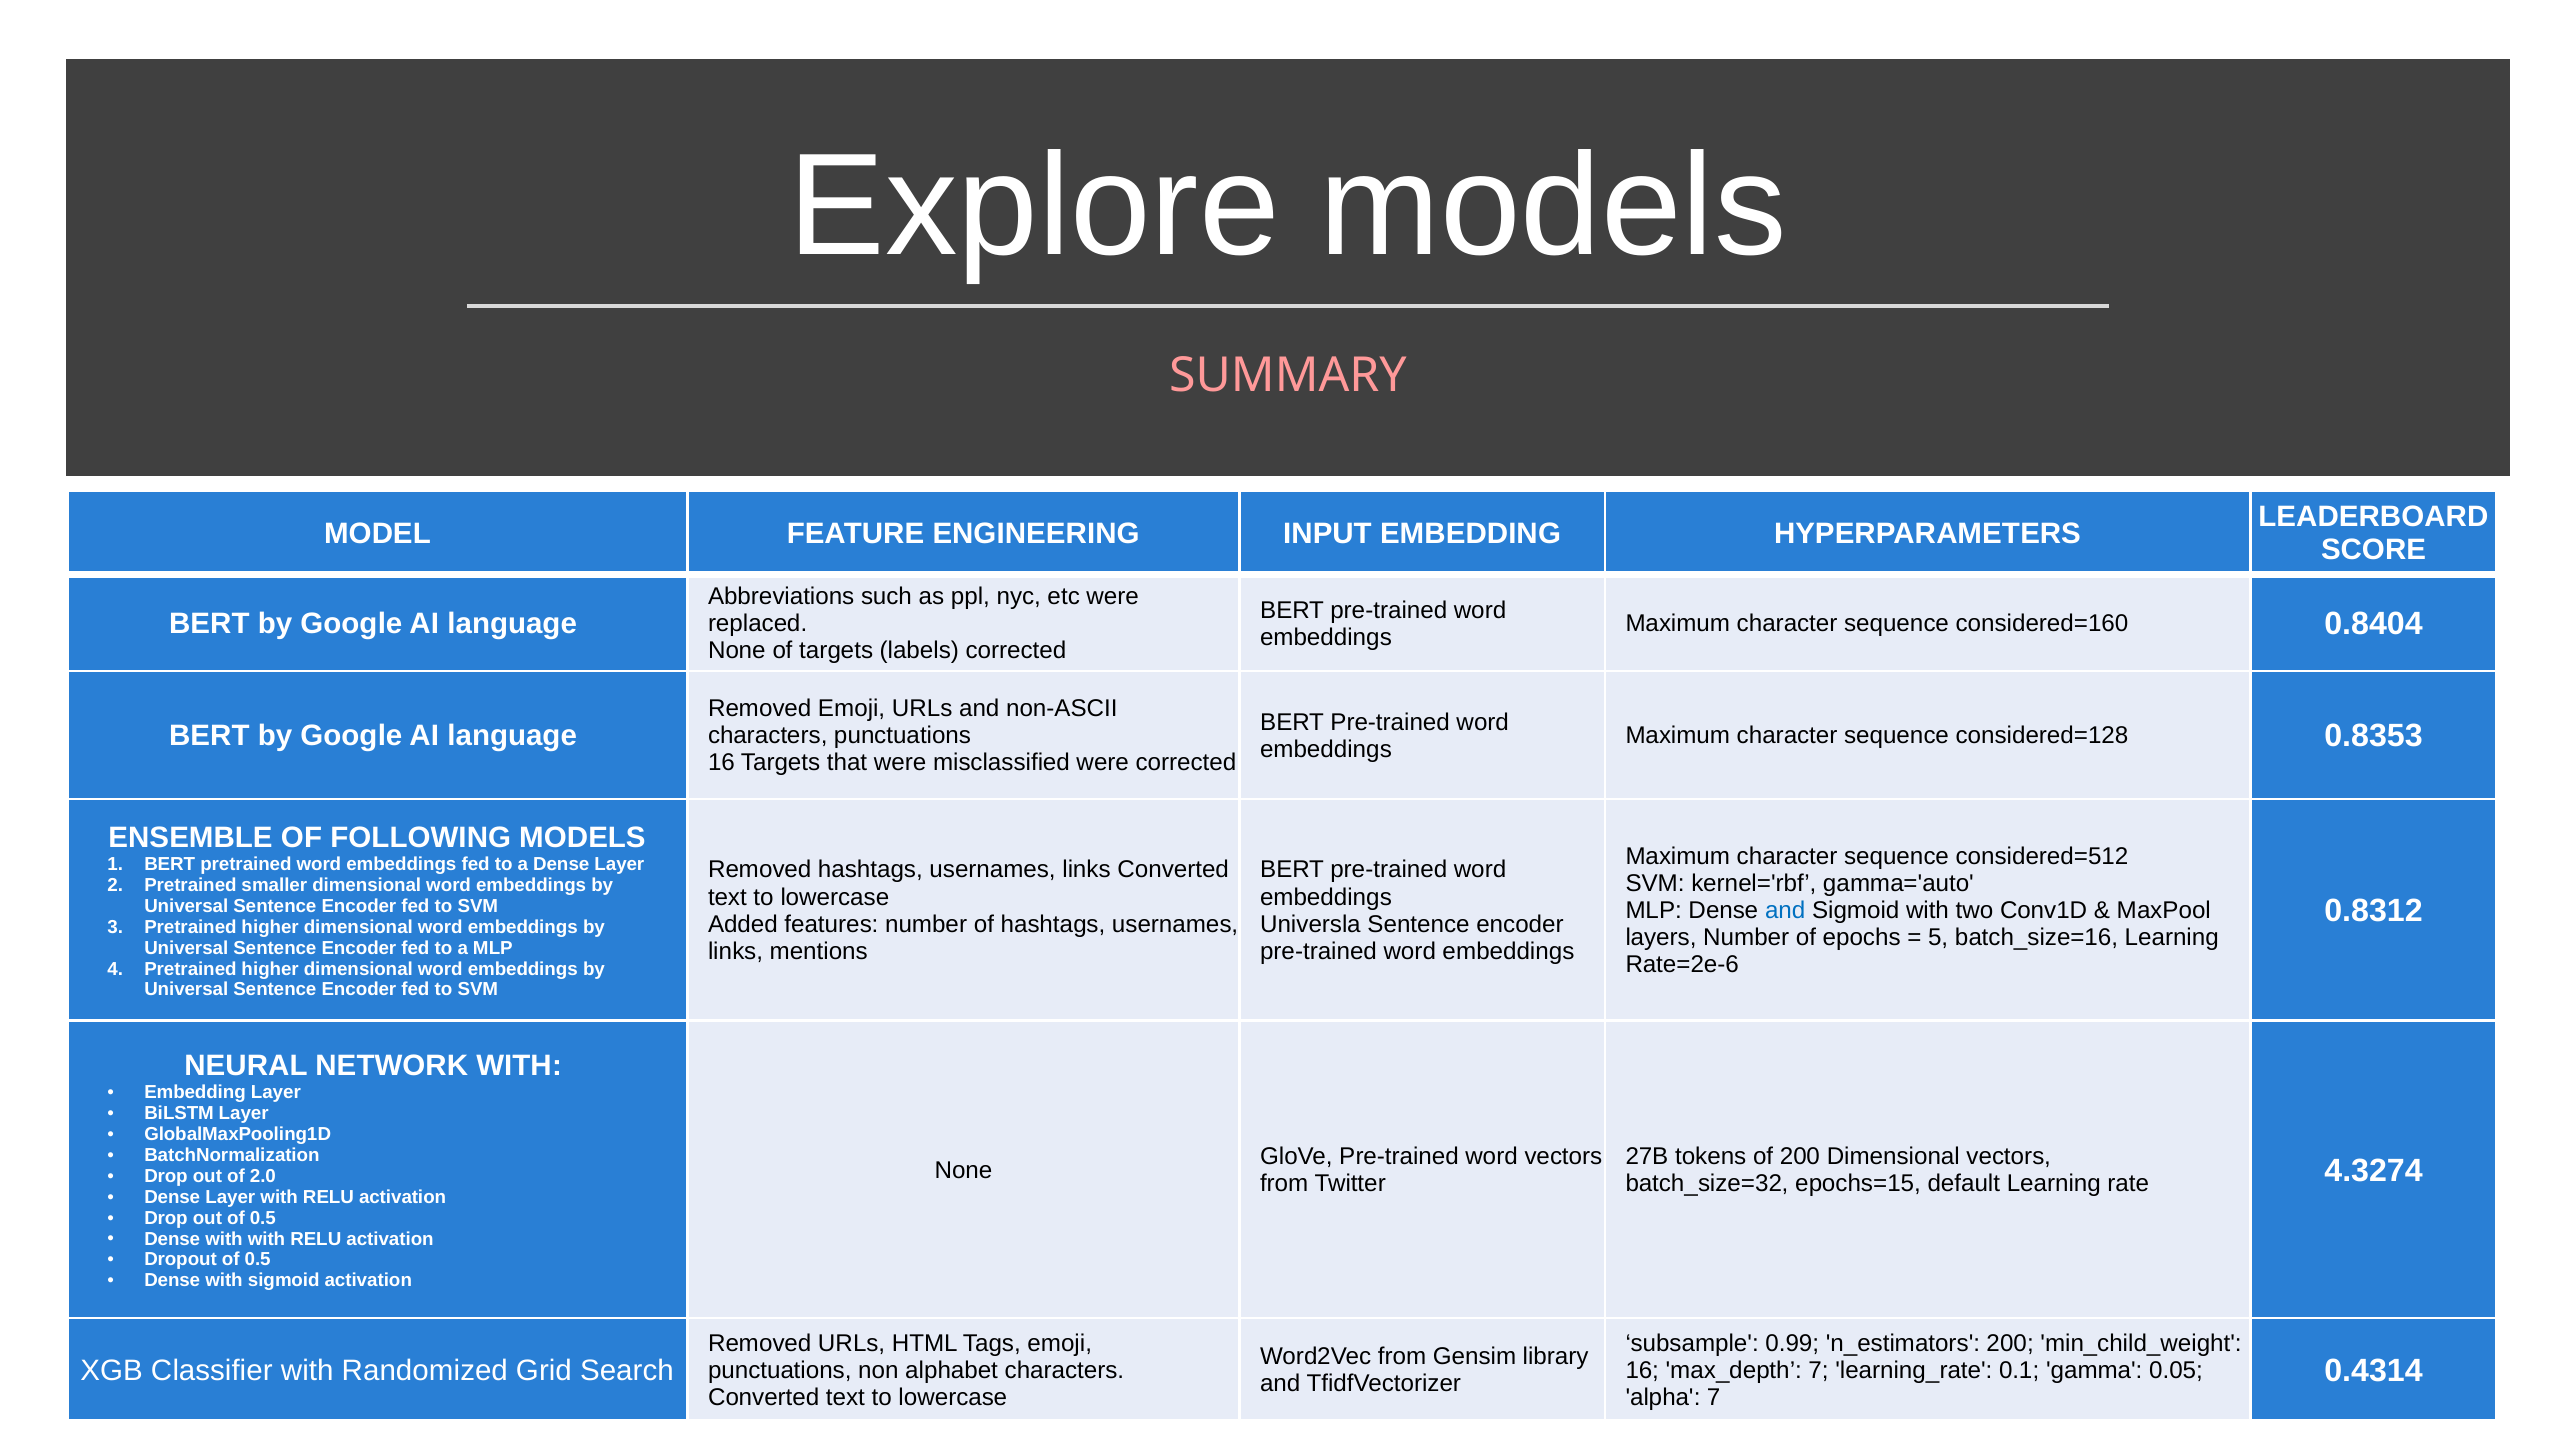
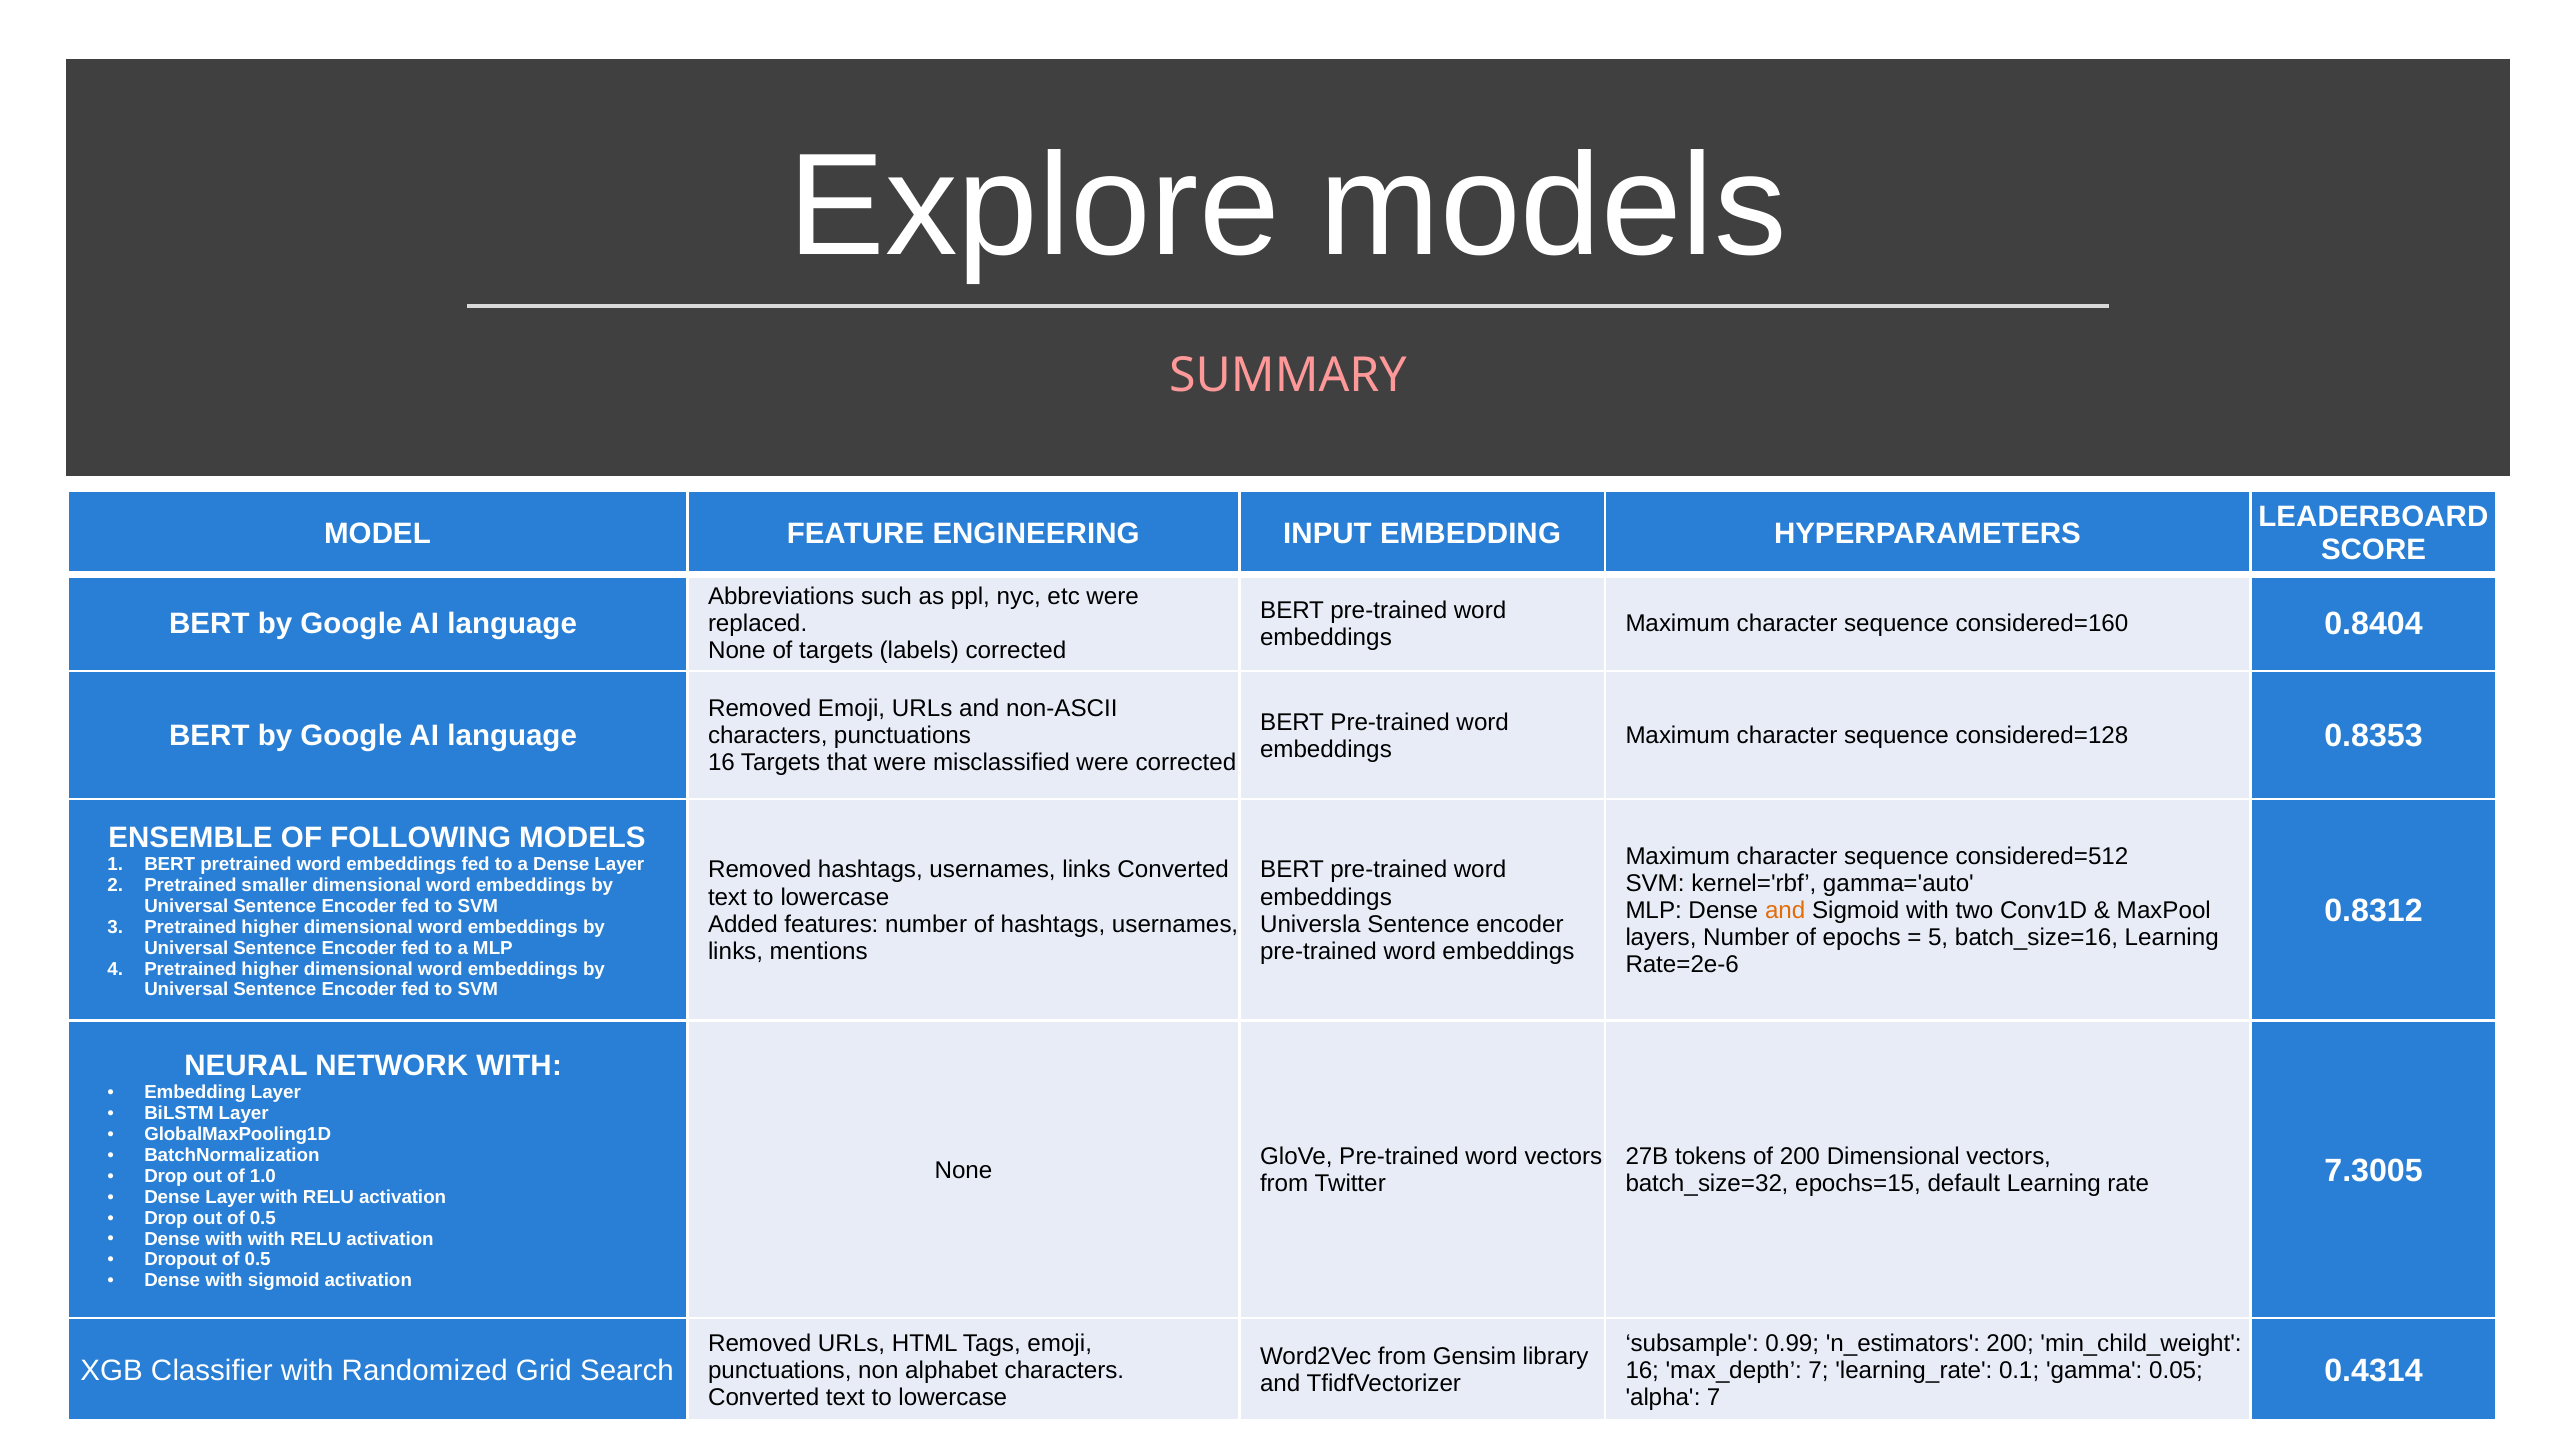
and colour: blue -> orange (1785, 911)
2.0: 2.0 -> 1.0 (263, 1176)
4.3274: 4.3274 -> 7.3005 (2374, 1170)
